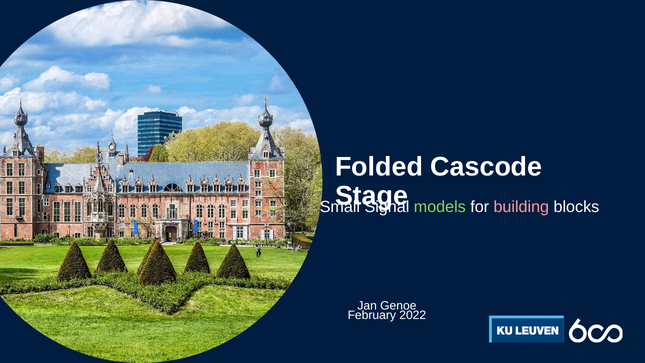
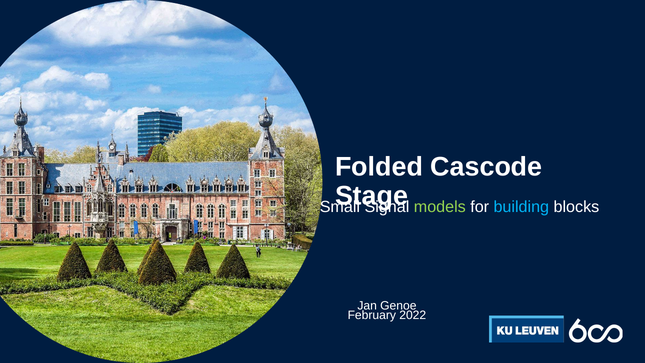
building colour: pink -> light blue (521, 207)
